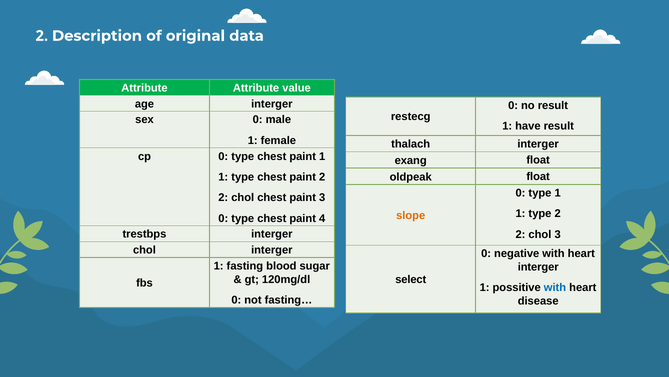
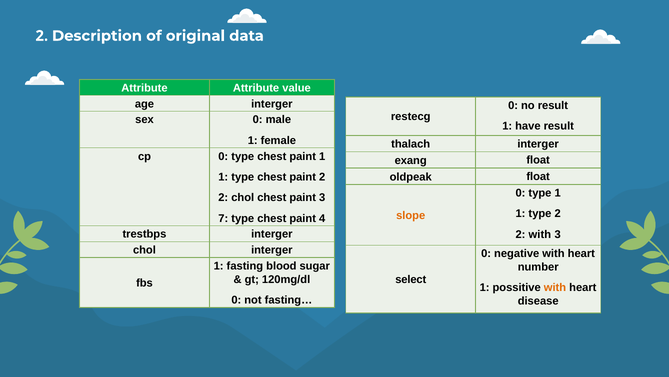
0: 0 -> 7 (223, 218)
chol: chol -> with (540, 234)
interger: interger -> number (538, 267)
with colour: blue -> orange (555, 287)
